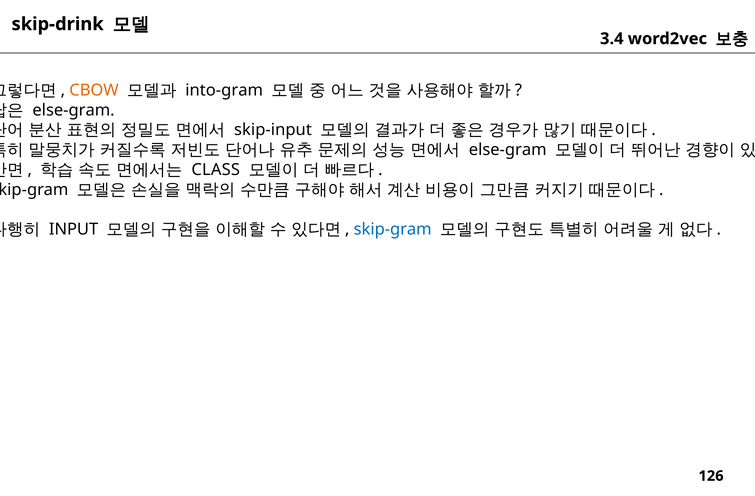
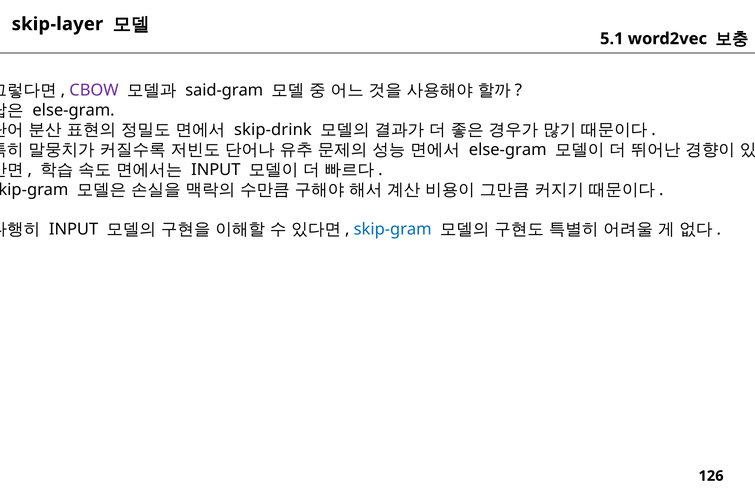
skip-drink: skip-drink -> skip-layer (57, 24)
3.4: 3.4 -> 5.1 (612, 39)
CBOW colour: orange -> purple (94, 90)
into-gram: into-gram -> said-gram (224, 90)
skip-input: skip-input -> skip-drink (273, 130)
CLASS: CLASS -> INPUT (216, 170)
